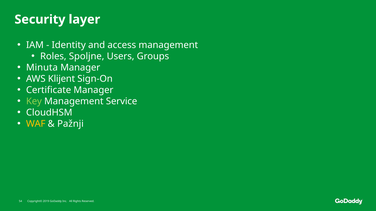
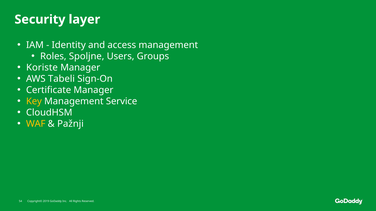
Minuta: Minuta -> Koriste (42, 68)
Klijent: Klijent -> Tabeli (61, 79)
Key colour: light green -> yellow (34, 101)
